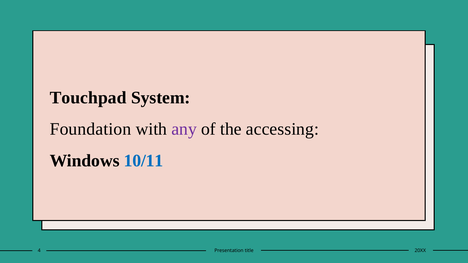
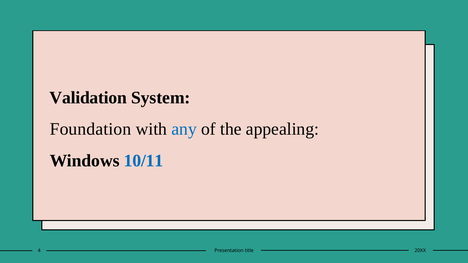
Touchpad: Touchpad -> Validation (88, 98)
any colour: purple -> blue (184, 129)
accessing: accessing -> appealing (283, 129)
